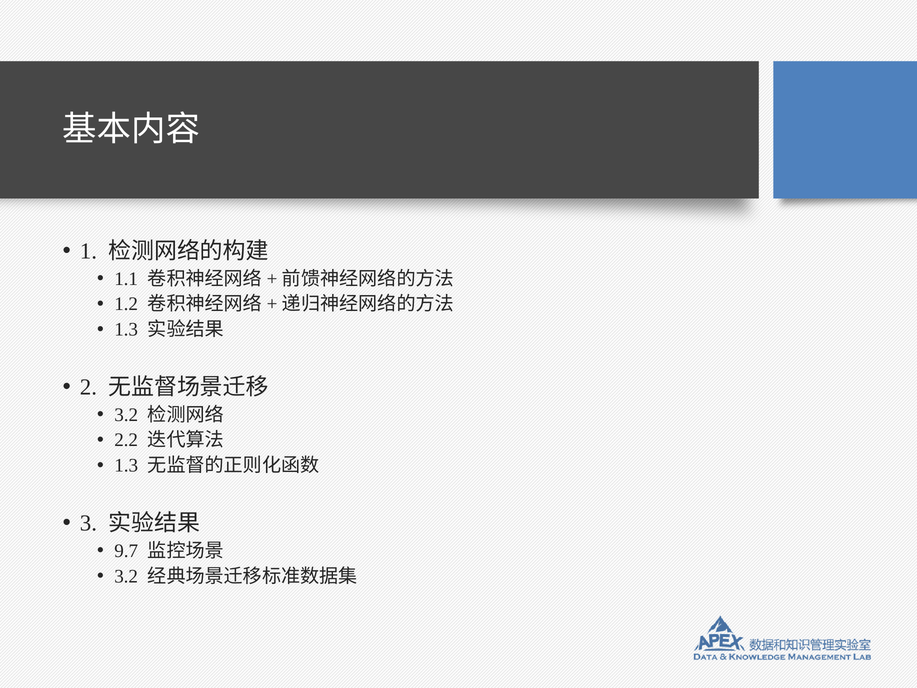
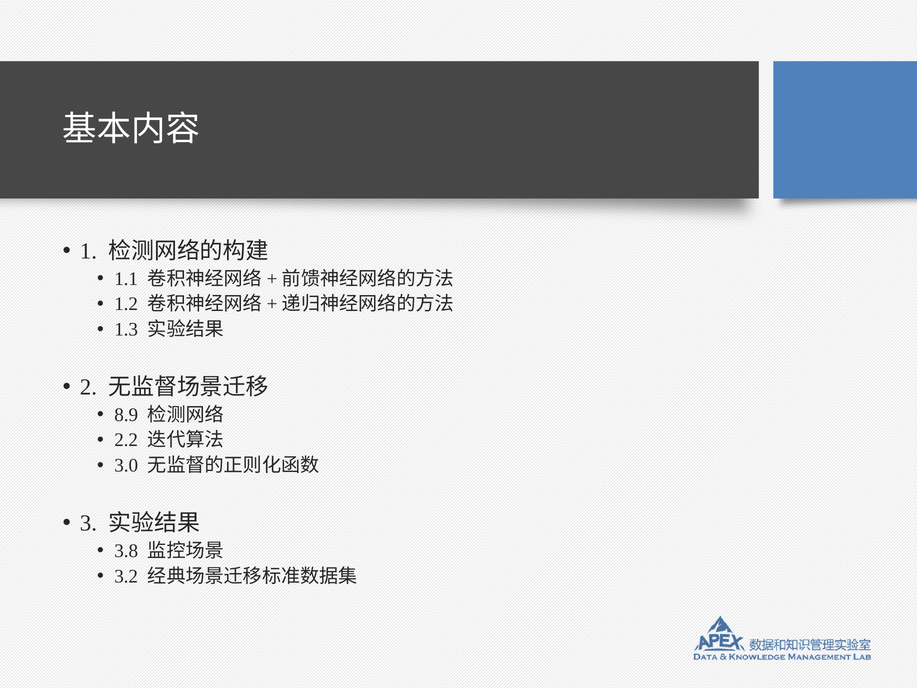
3.2: 3.2 -> 8.9 (126, 415)
1.3: 1.3 -> 3.0 (126, 465)
9.7: 9.7 -> 3.8 (126, 551)
